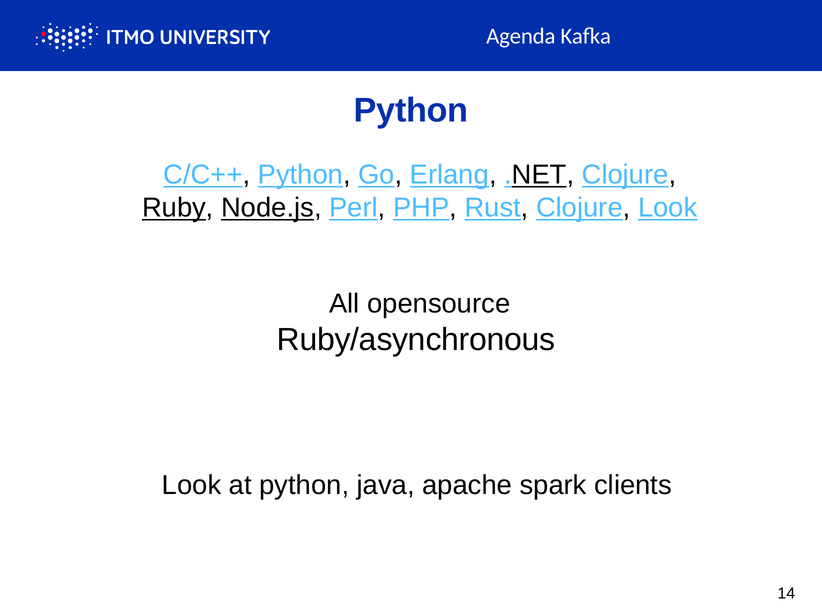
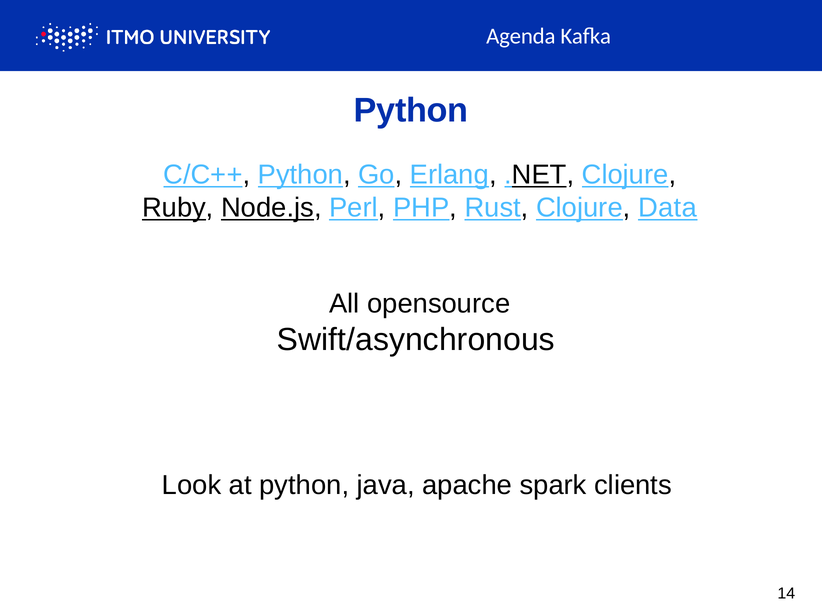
Clojure Look: Look -> Data (668, 208)
Ruby/asynchronous: Ruby/asynchronous -> Swift/asynchronous (416, 340)
